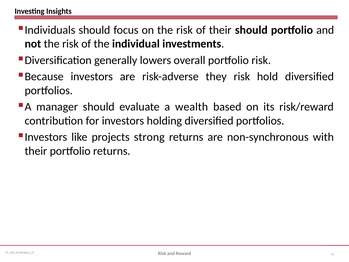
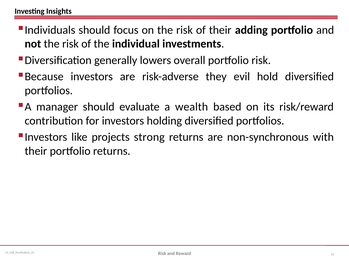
their should: should -> adding (251, 30)
they risk: risk -> evil (242, 76)
